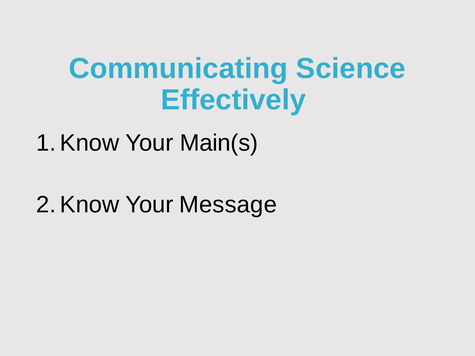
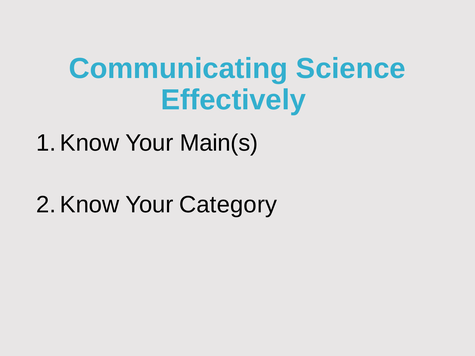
Message: Message -> Category (228, 205)
